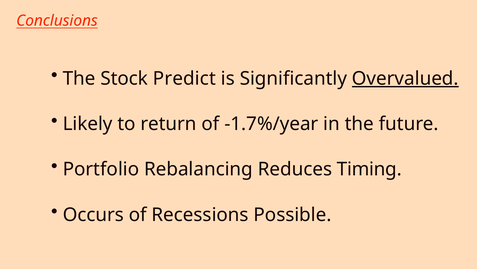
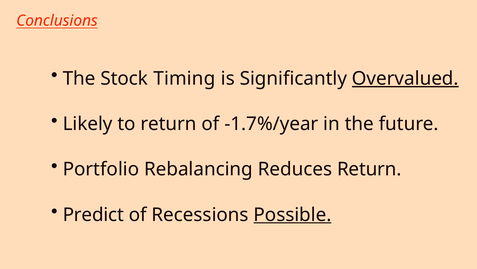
Predict: Predict -> Timing (184, 78)
Reduces Timing: Timing -> Return (369, 169)
Occurs: Occurs -> Predict (93, 214)
Possible underline: none -> present (293, 214)
